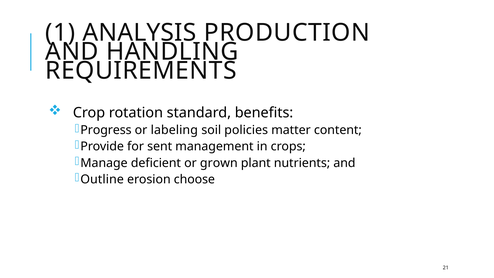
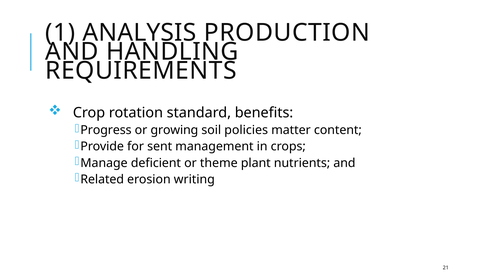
labeling: labeling -> growing (174, 130)
grown: grown -> theme (219, 163)
Outline: Outline -> Related (102, 179)
choose: choose -> writing (194, 179)
